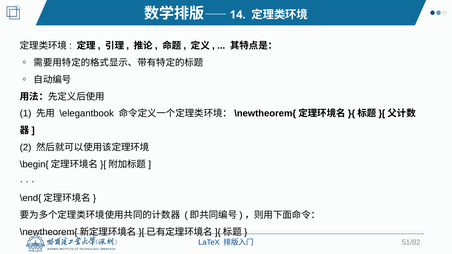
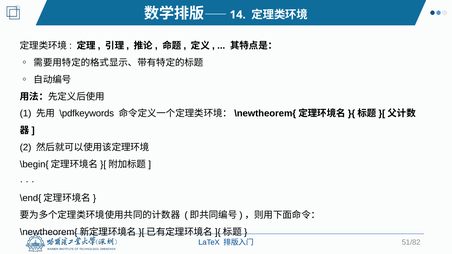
\elegantbook: \elegantbook -> \pdfkeywords (87, 114)
